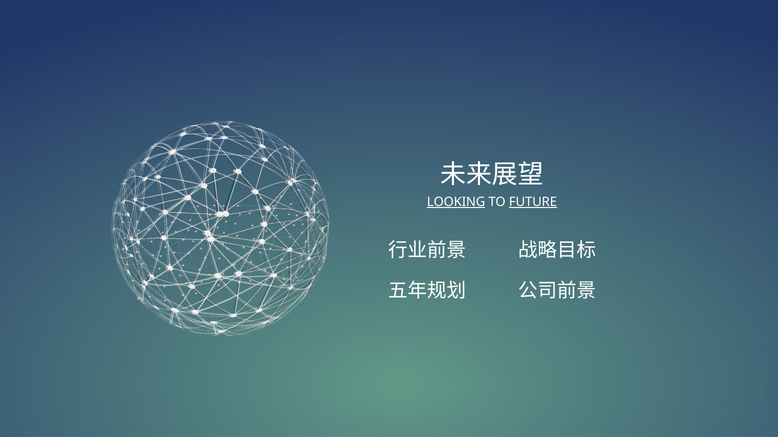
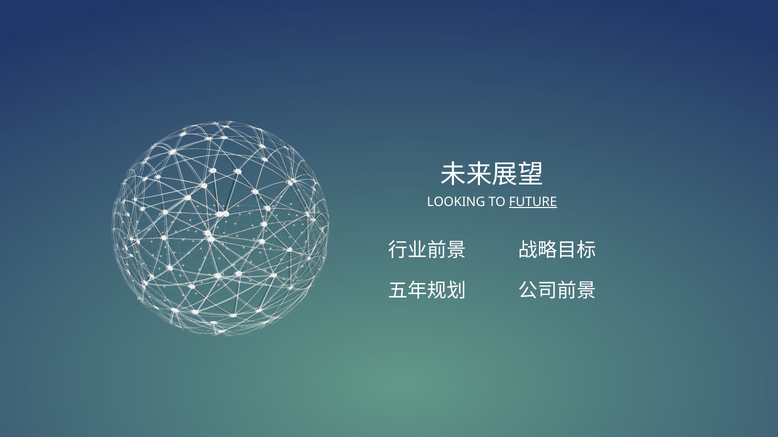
LOOKING underline: present -> none (456, 202)
